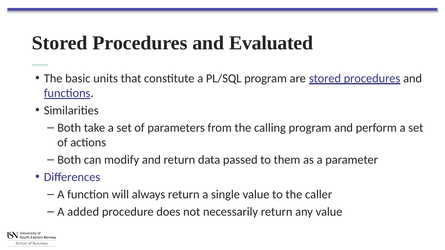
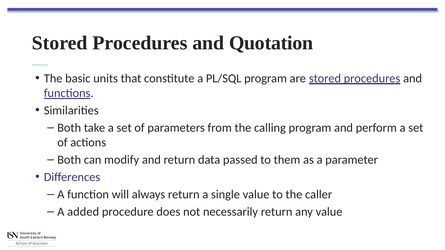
Evaluated: Evaluated -> Quotation (271, 43)
